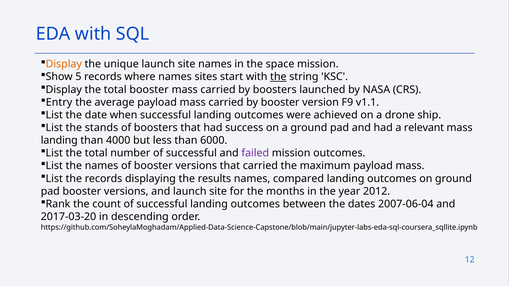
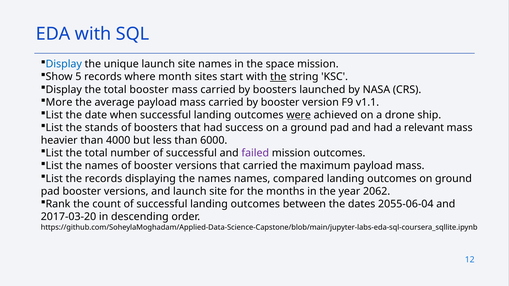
Display colour: orange -> blue (64, 64)
where names: names -> month (175, 77)
Entry: Entry -> More (59, 102)
were underline: none -> present (299, 115)
landing: landing -> heavier (59, 141)
displaying the results: results -> names (214, 179)
2012: 2012 -> 2062 (377, 191)
2007-06-04: 2007-06-04 -> 2055-06-04 (406, 204)
